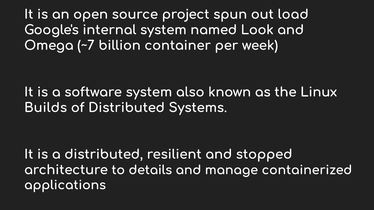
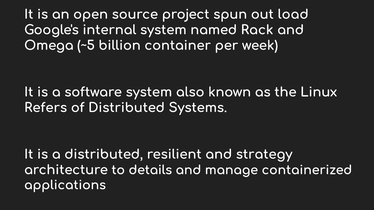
Look: Look -> Rack (257, 30)
~7: ~7 -> ~5 (86, 46)
Builds: Builds -> Refers (46, 108)
stopped: stopped -> strategy (264, 155)
